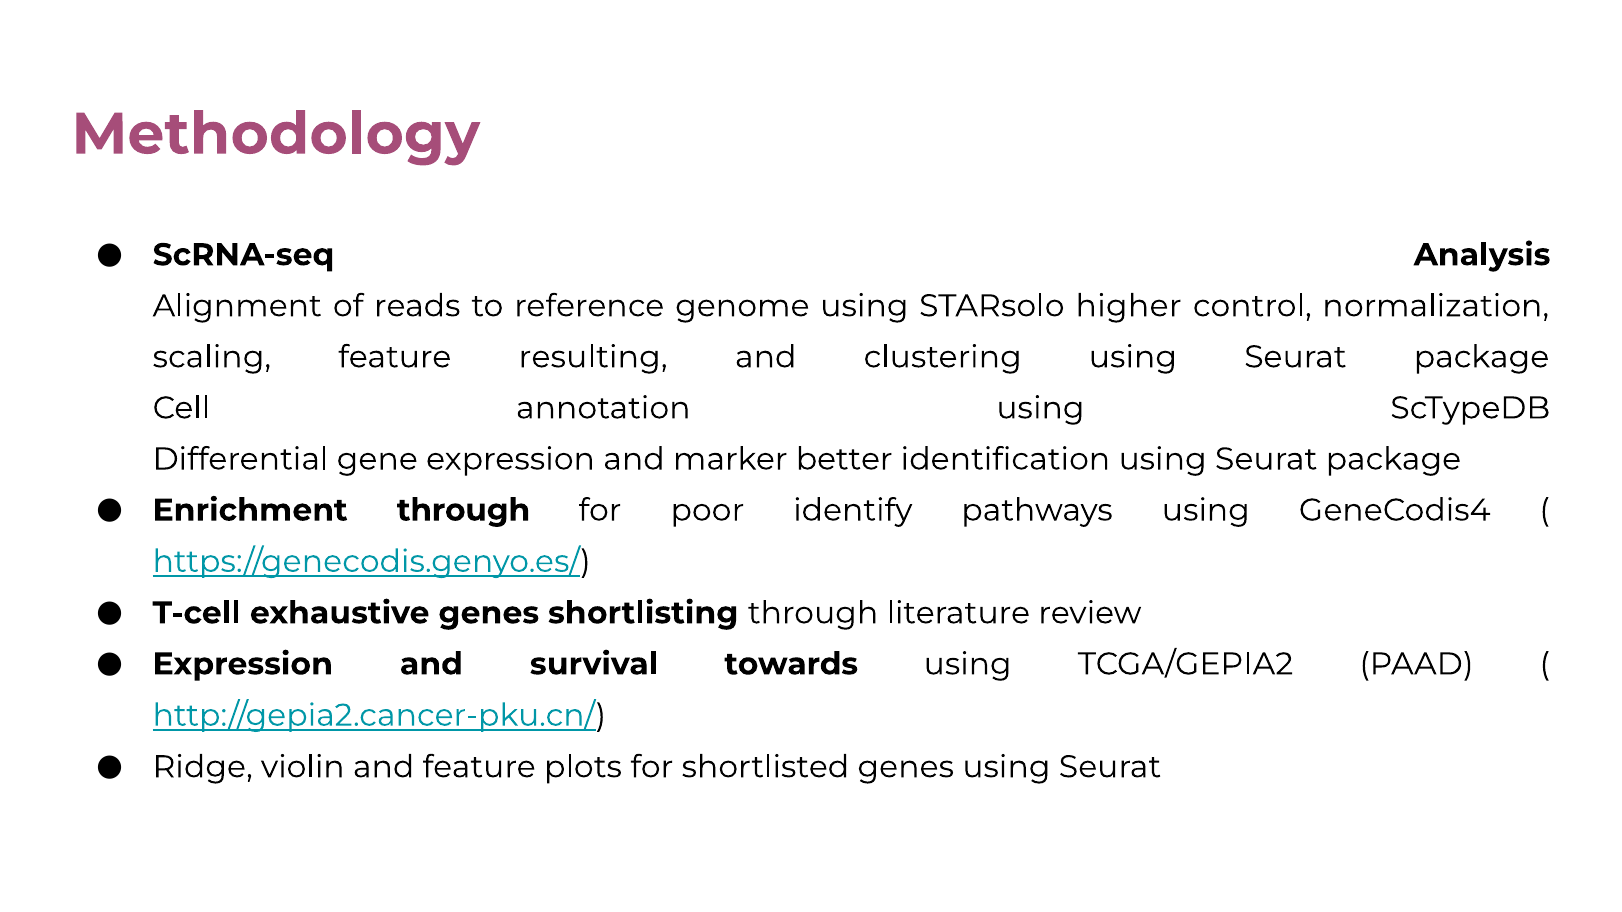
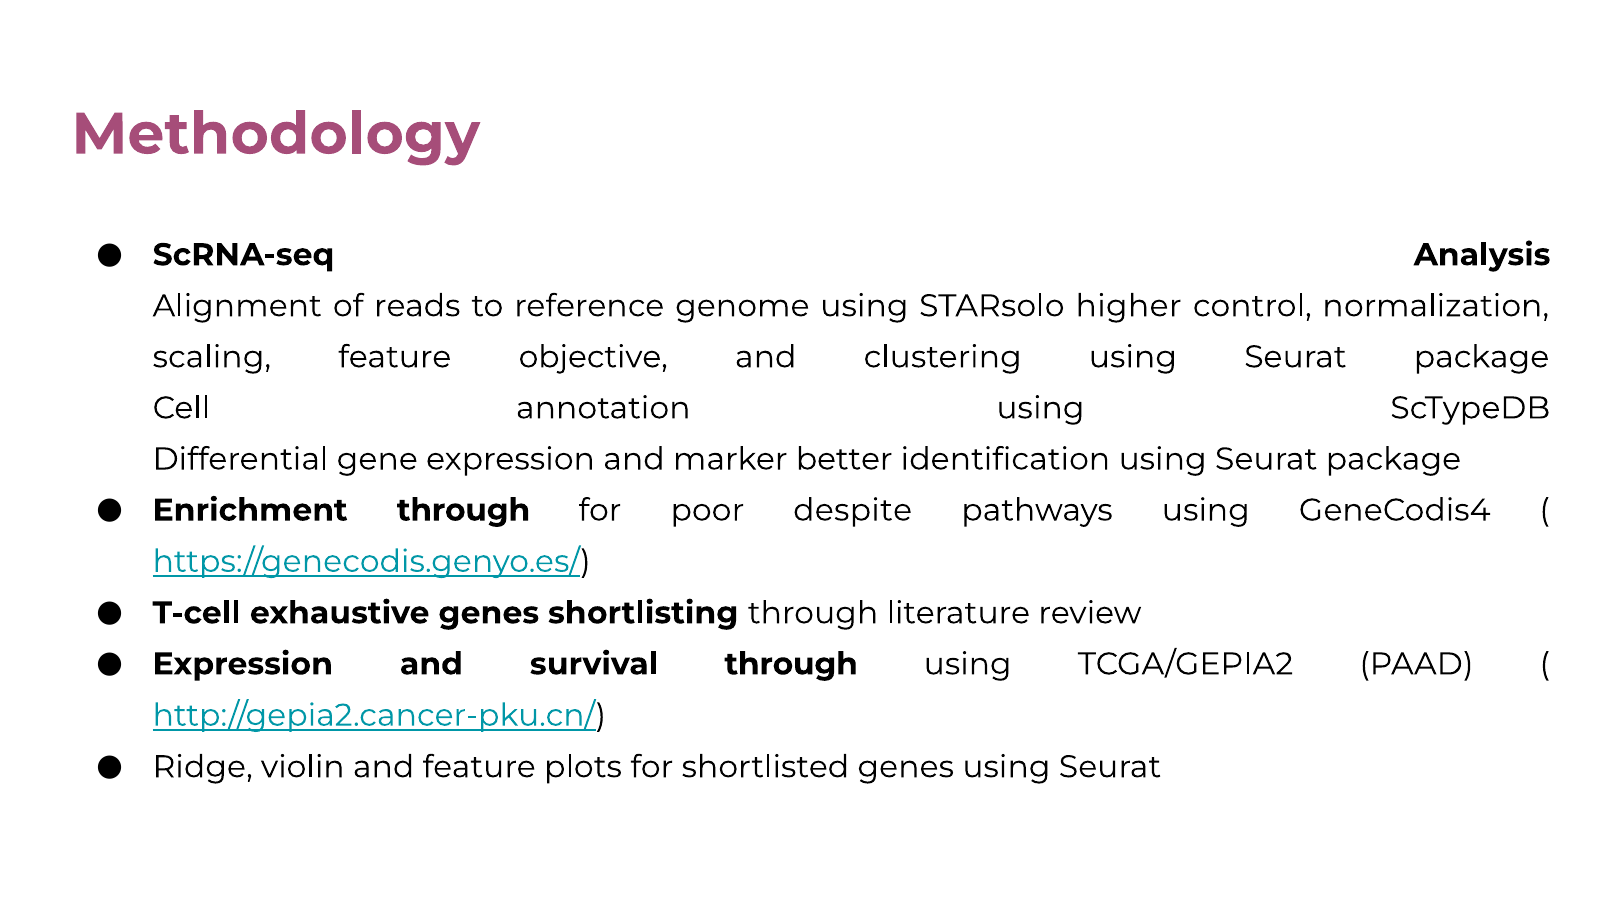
resulting: resulting -> objective (593, 357)
identify: identify -> despite (853, 510)
survival towards: towards -> through (791, 664)
